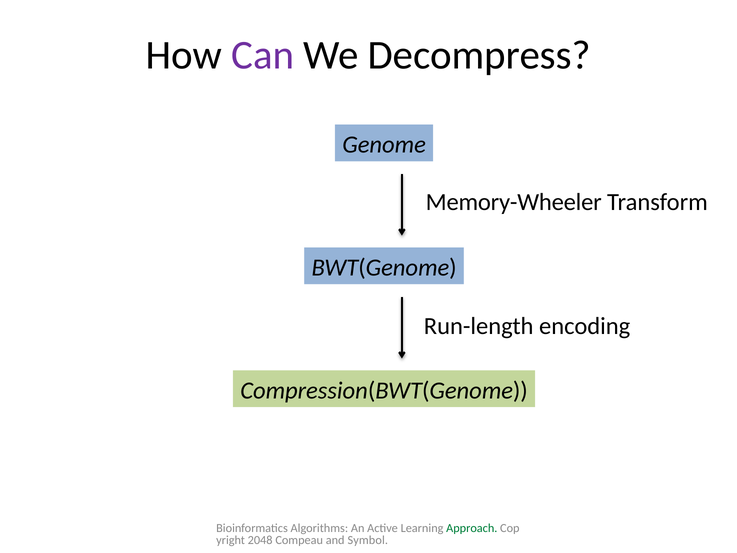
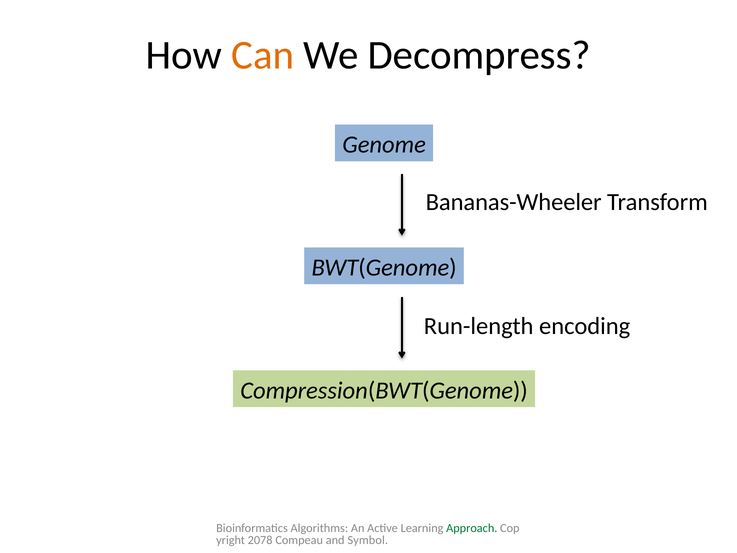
Can colour: purple -> orange (263, 55)
Memory-Wheeler: Memory-Wheeler -> Bananas-Wheeler (514, 202)
2048: 2048 -> 2078 (260, 540)
